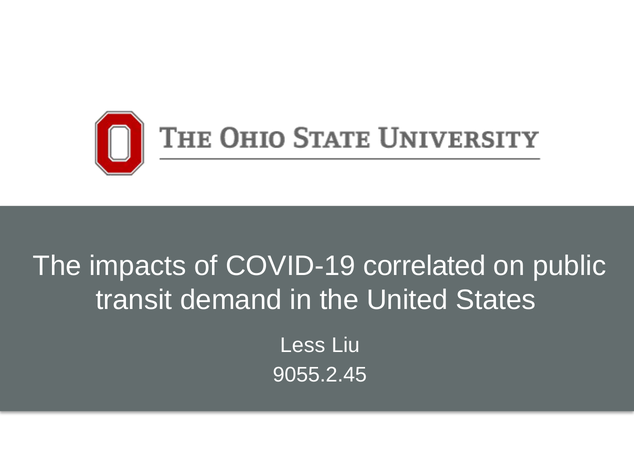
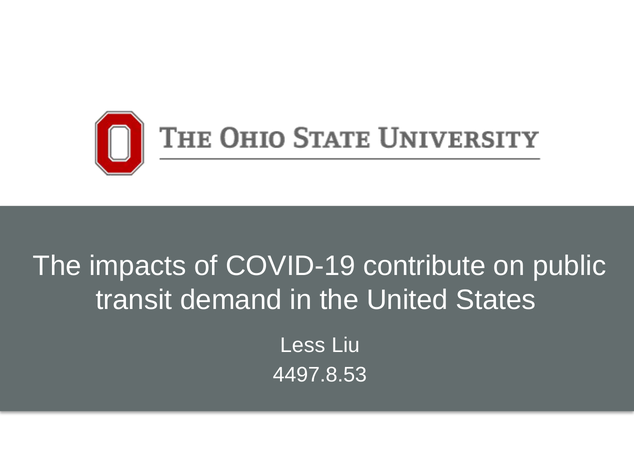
correlated: correlated -> contribute (425, 266)
9055.2.45: 9055.2.45 -> 4497.8.53 (320, 375)
